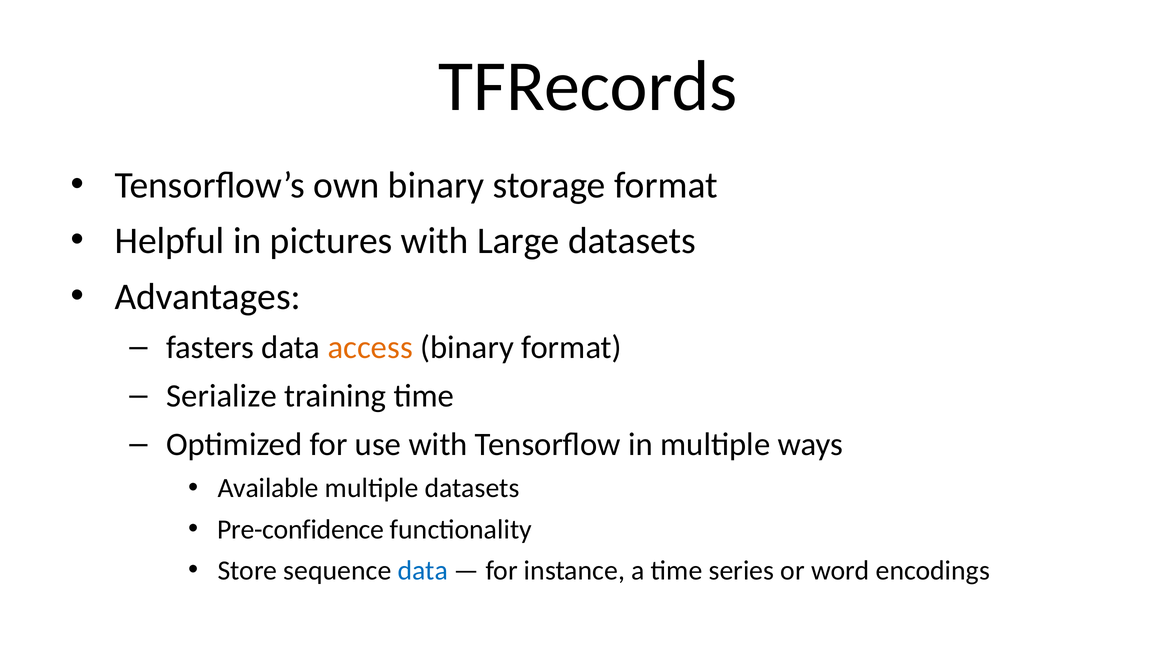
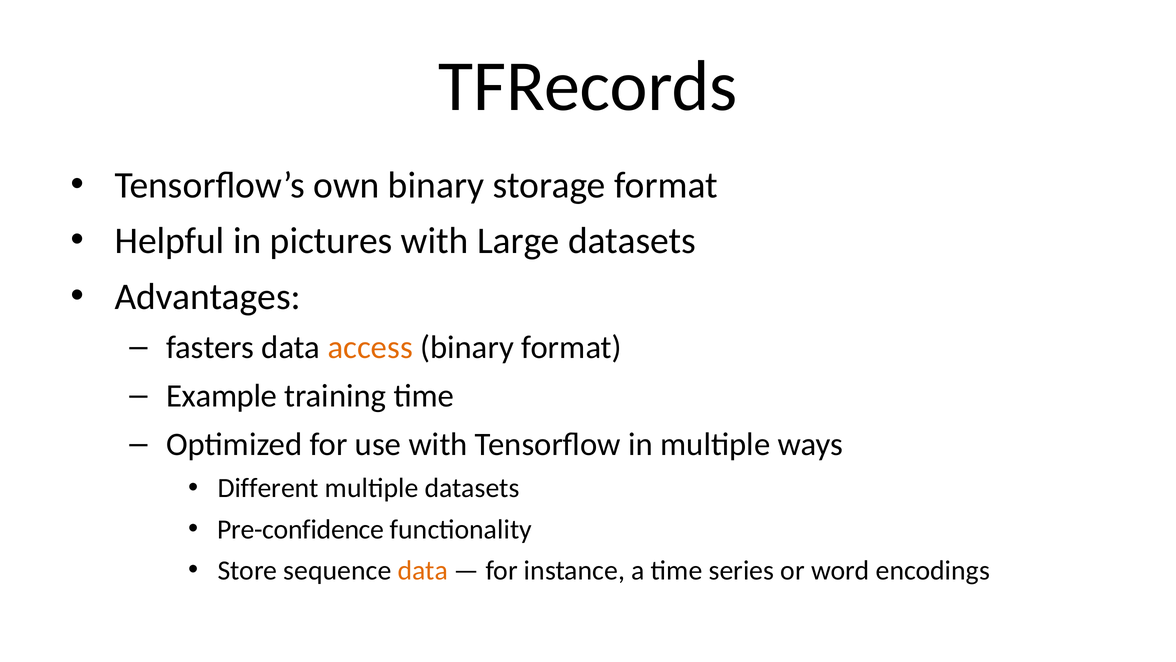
Serialize: Serialize -> Example (222, 396)
Available: Available -> Different (268, 488)
data colour: blue -> orange (423, 570)
